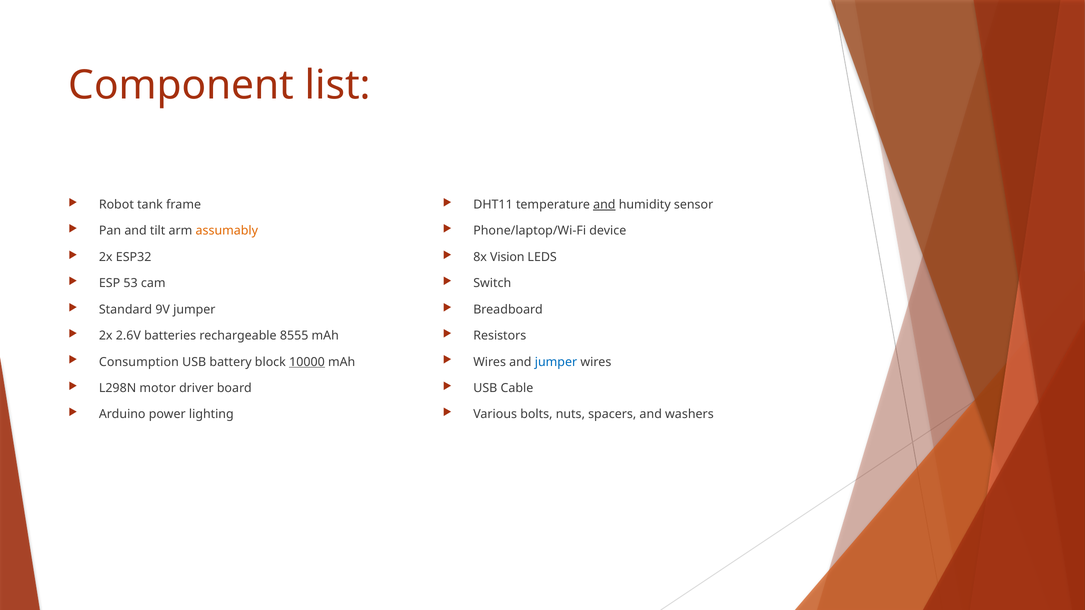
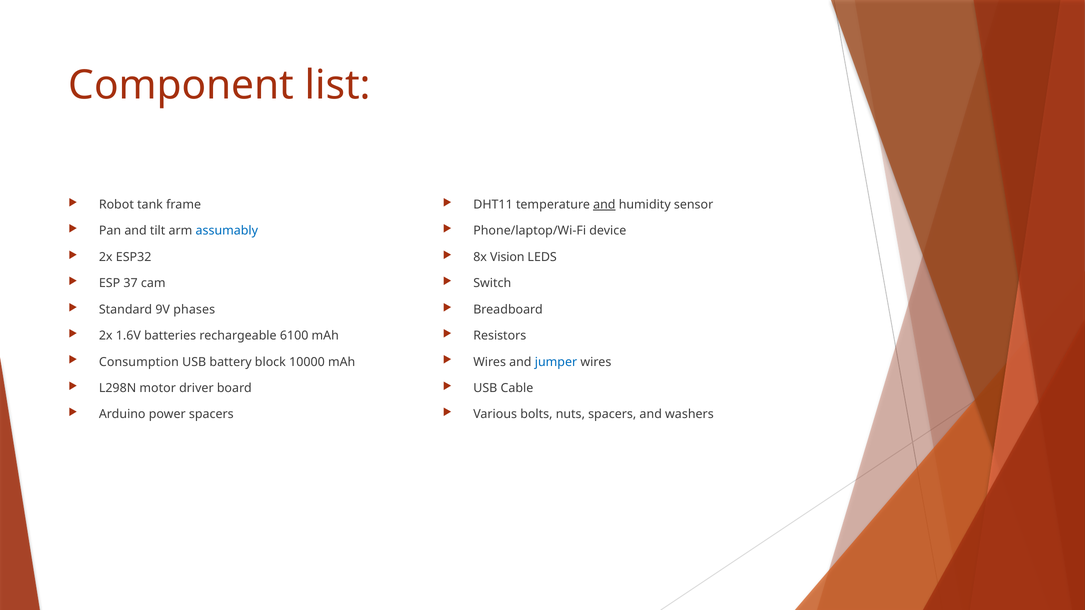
assumably colour: orange -> blue (227, 231)
53: 53 -> 37 (131, 283)
9V jumper: jumper -> phases (194, 310)
2.6V: 2.6V -> 1.6V (128, 336)
8555: 8555 -> 6100 (294, 336)
10000 underline: present -> none (307, 362)
power lighting: lighting -> spacers (211, 415)
